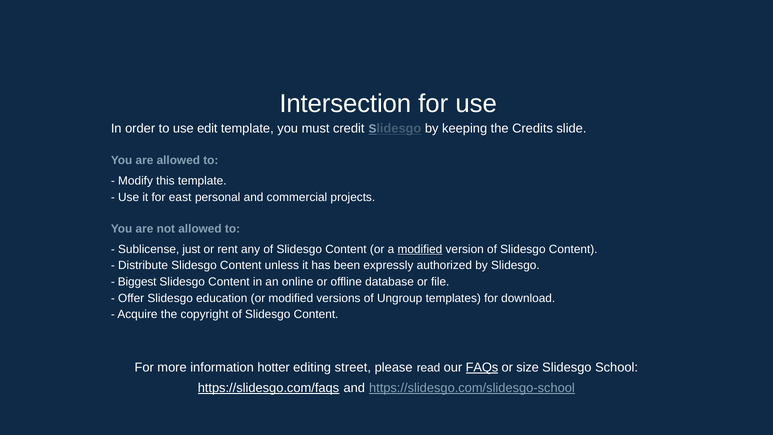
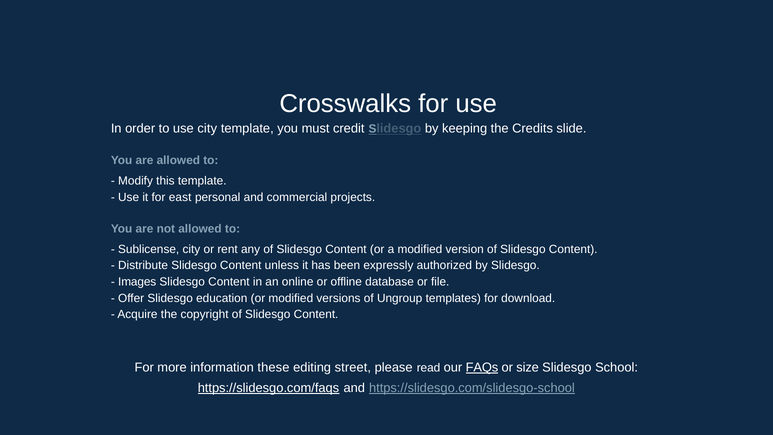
Intersection: Intersection -> Crosswalks (345, 104)
use edit: edit -> city (207, 129)
Sublicense just: just -> city (191, 249)
modified underline: present -> none (420, 249)
Biggest: Biggest -> Images (137, 282)
hotter: hotter -> these (273, 367)
